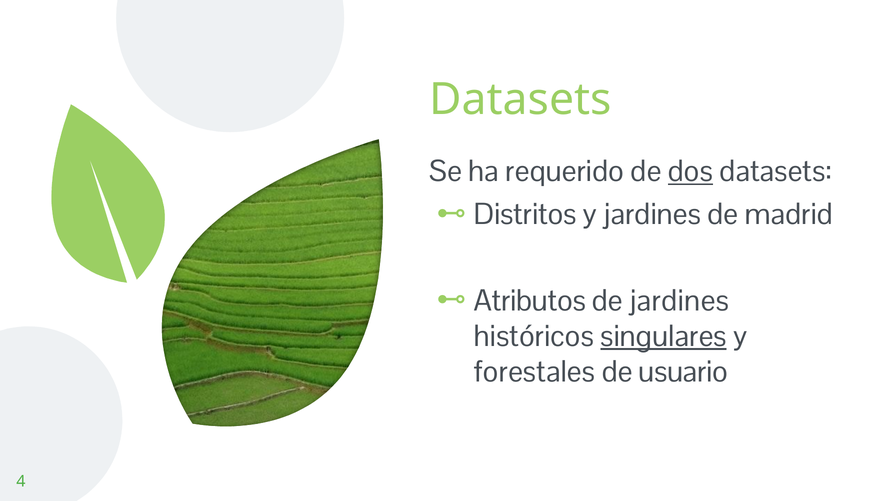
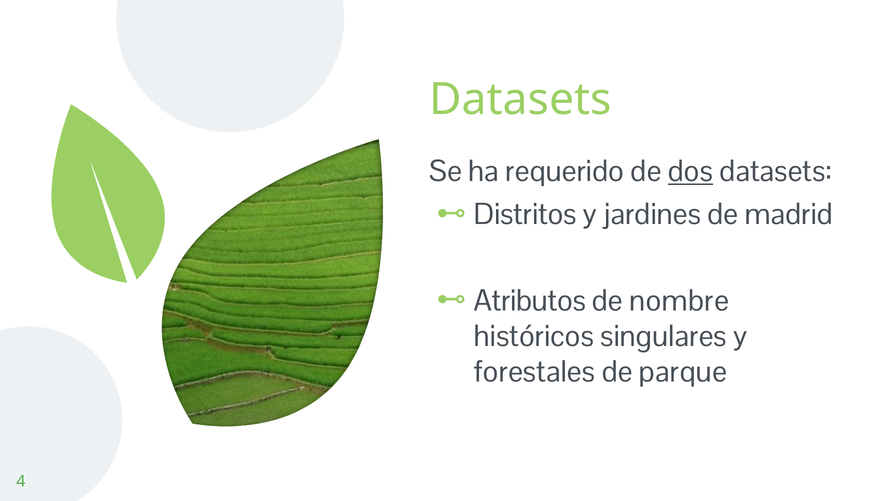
de jardines: jardines -> nombre (679, 301)
singulares underline: present -> none (664, 336)
usuario: usuario -> parque (683, 372)
